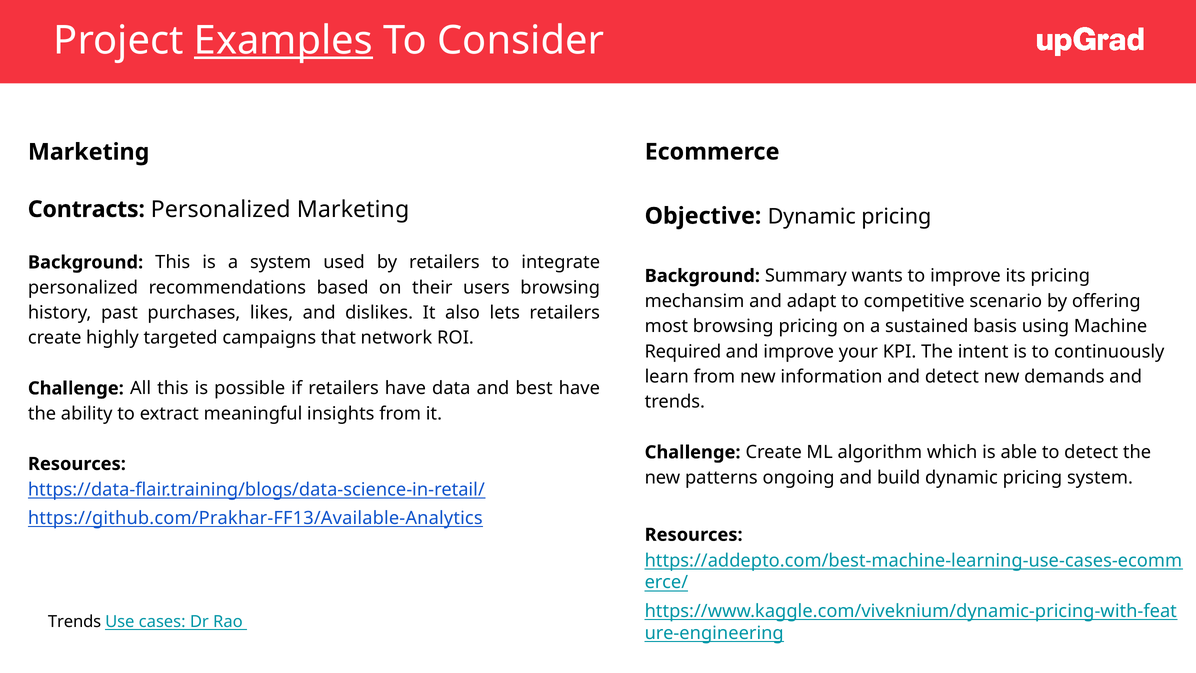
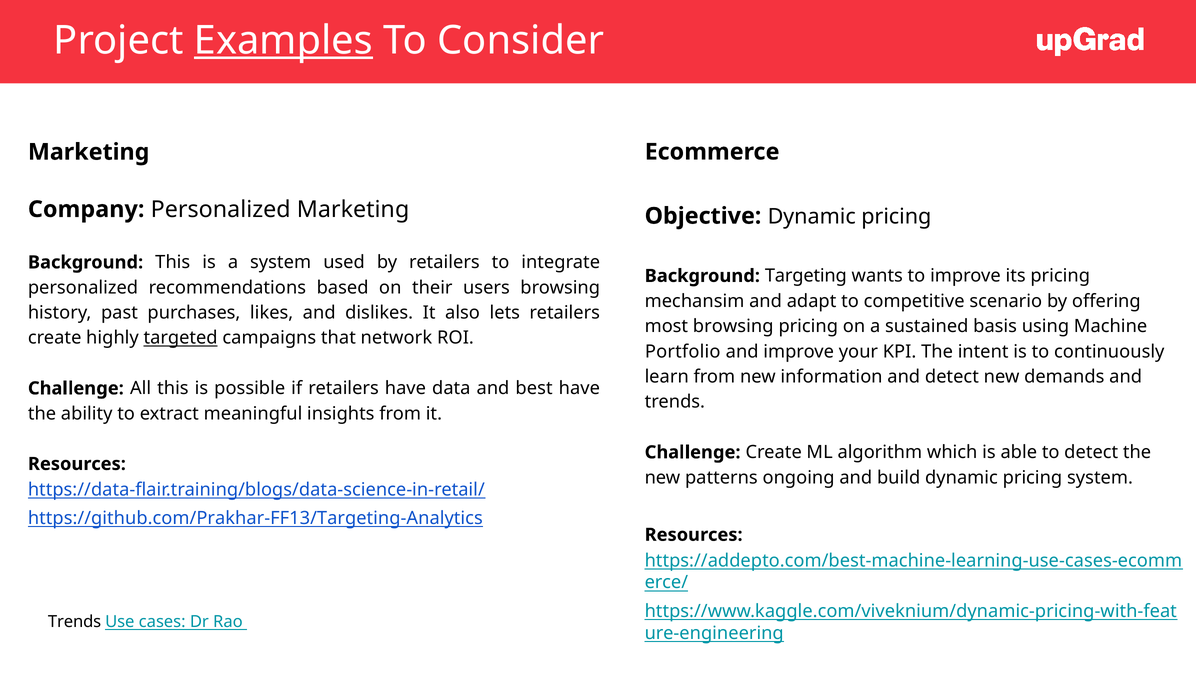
Contracts: Contracts -> Company (86, 209)
Summary: Summary -> Targeting (806, 276)
targeted underline: none -> present (181, 338)
Required: Required -> Portfolio (683, 351)
https://github.com/Prakhar-FF13/Available-Analytics: https://github.com/Prakhar-FF13/Available-Analytics -> https://github.com/Prakhar-FF13/Targeting-Analytics (255, 518)
